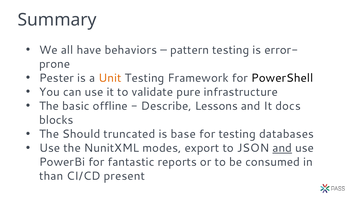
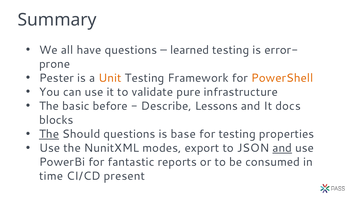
have behaviors: behaviors -> questions (131, 50)
pattern: pattern -> learned (190, 50)
PowerShell colour: black -> orange (282, 78)
offline: offline -> before (110, 106)
The underline: none -> present (49, 134)
Should truncated: truncated -> questions (129, 134)
databases: databases -> properties (287, 134)
than: than -> time (51, 176)
